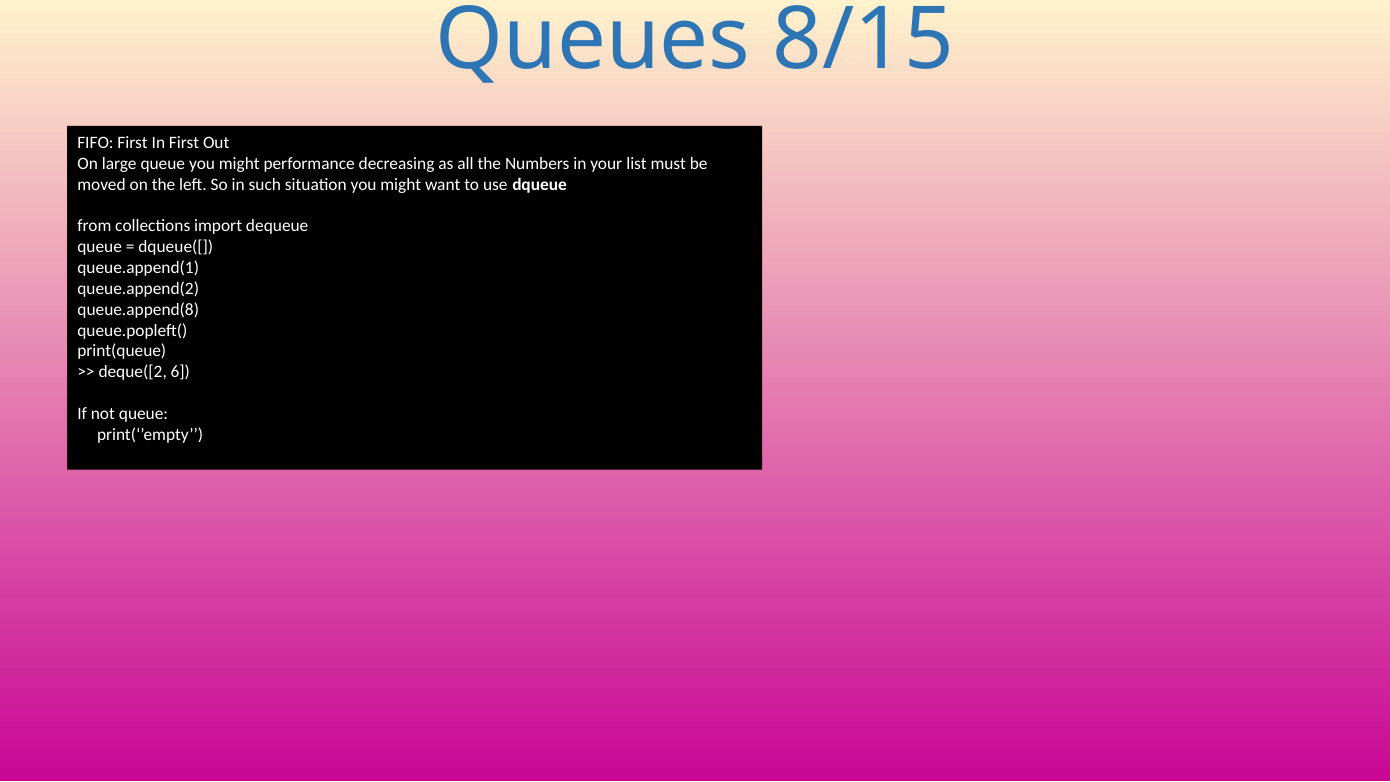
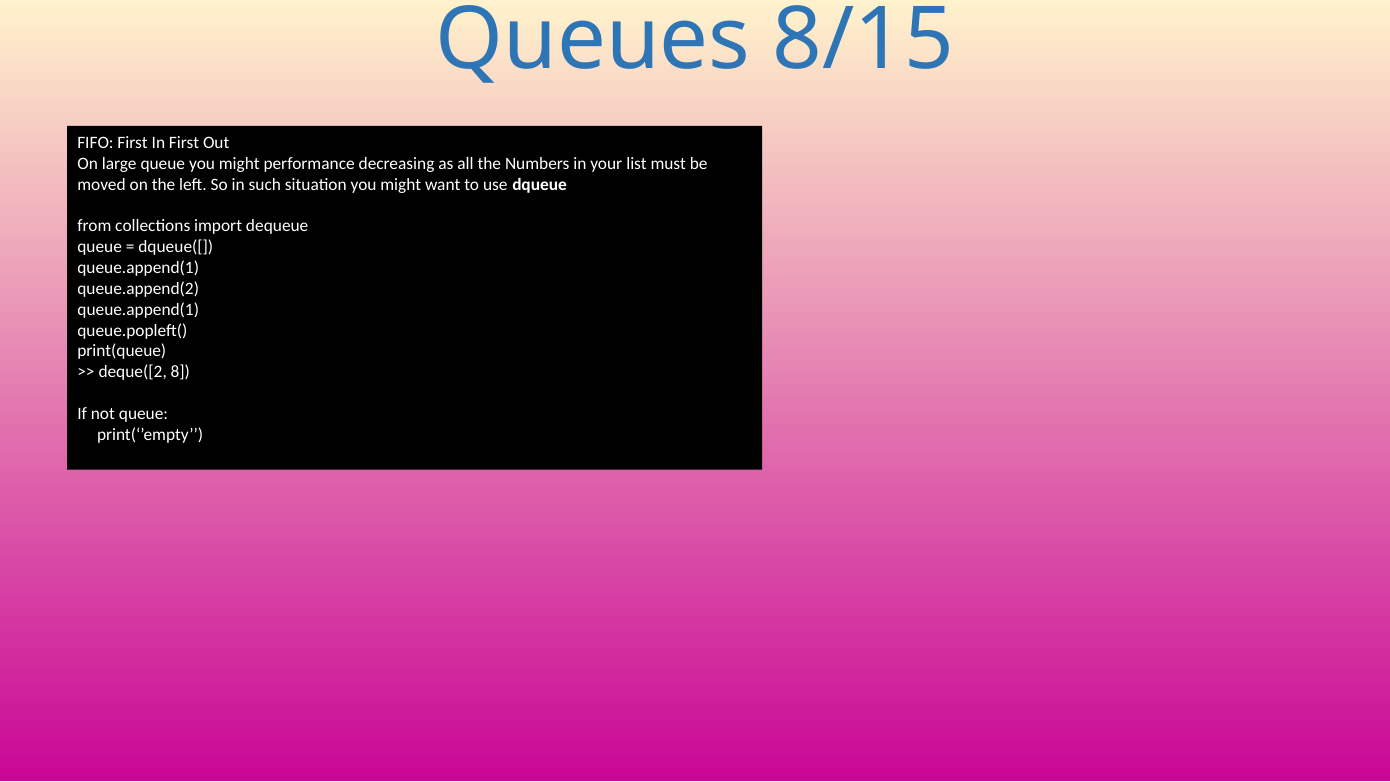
queue.append(8: queue.append(8 -> queue.append(1 (138, 309)
6: 6 -> 8 (180, 372)
